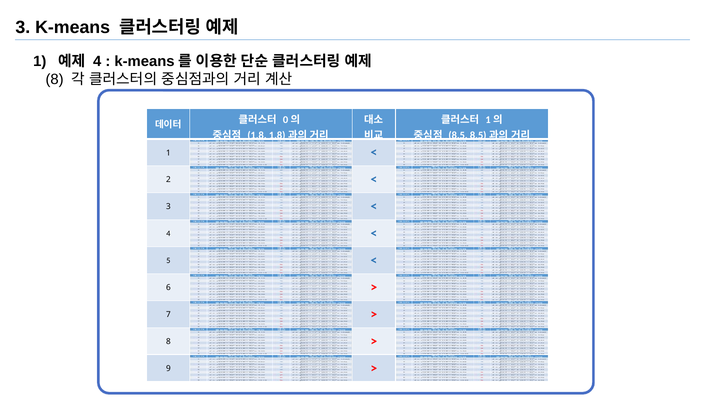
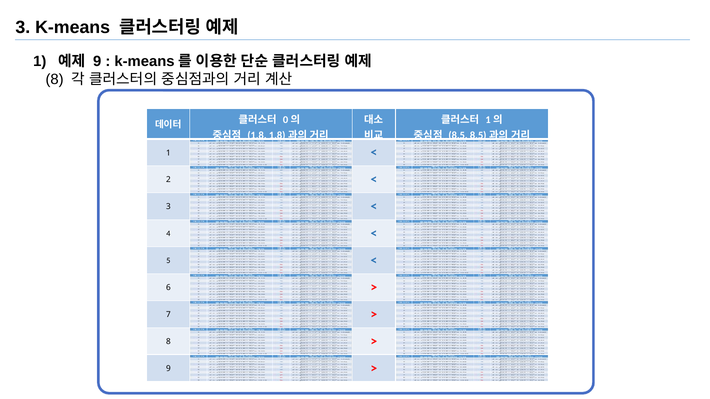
4: 4 -> 9 (97, 62)
